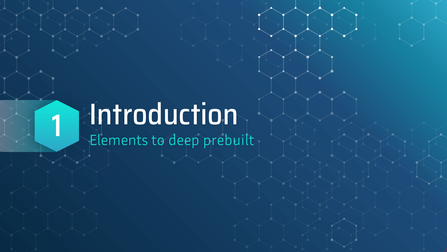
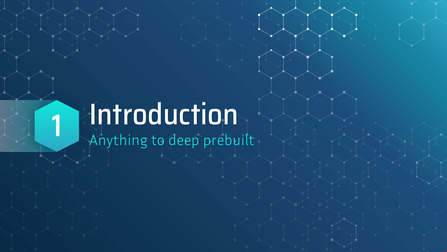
Elements: Elements -> Anything (118, 140)
